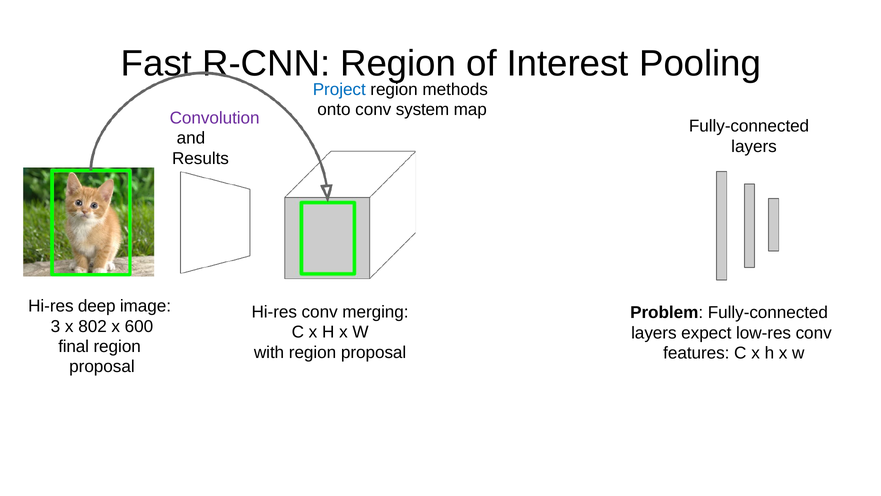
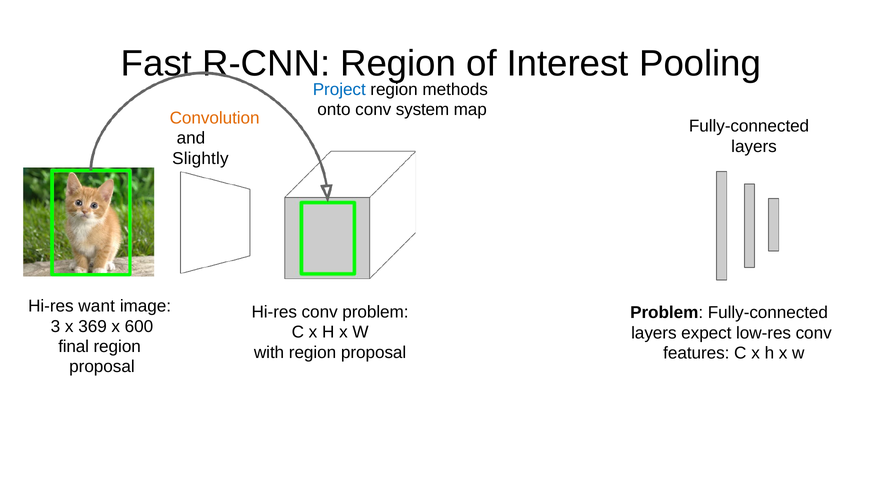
Convolution colour: purple -> orange (215, 118)
Results: Results -> Slightly (200, 158)
deep: deep -> want (97, 306)
conv merging: merging -> problem (375, 312)
802: 802 -> 369 (93, 326)
